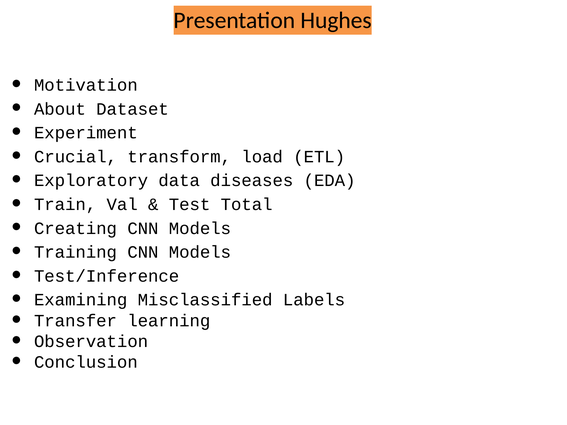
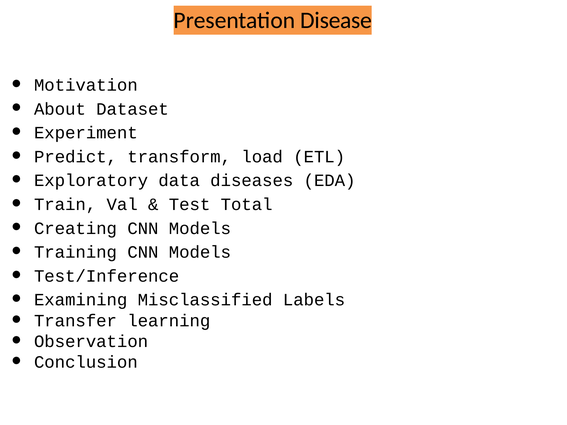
Hughes: Hughes -> Disease (336, 21)
Crucial: Crucial -> Predict (75, 157)
